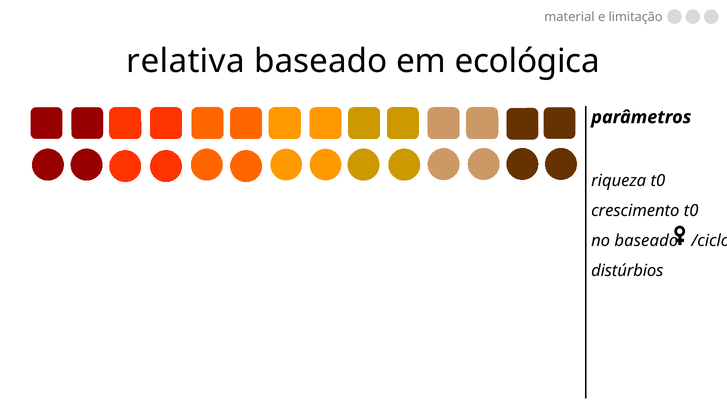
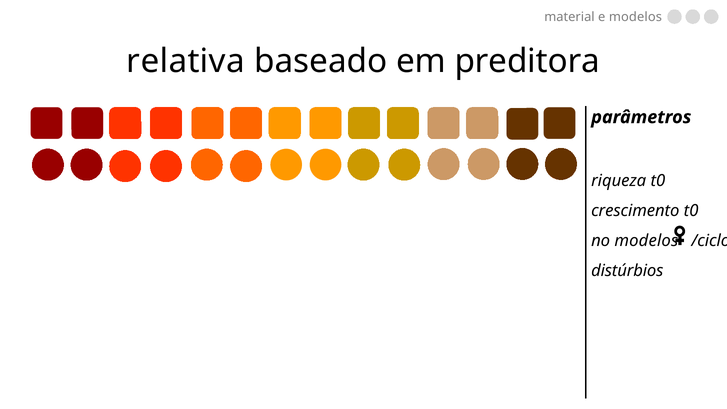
e limitação: limitação -> modelos (635, 17)
ecológica: ecológica -> preditora (527, 61)
no baseado: baseado -> modelos (646, 241)
